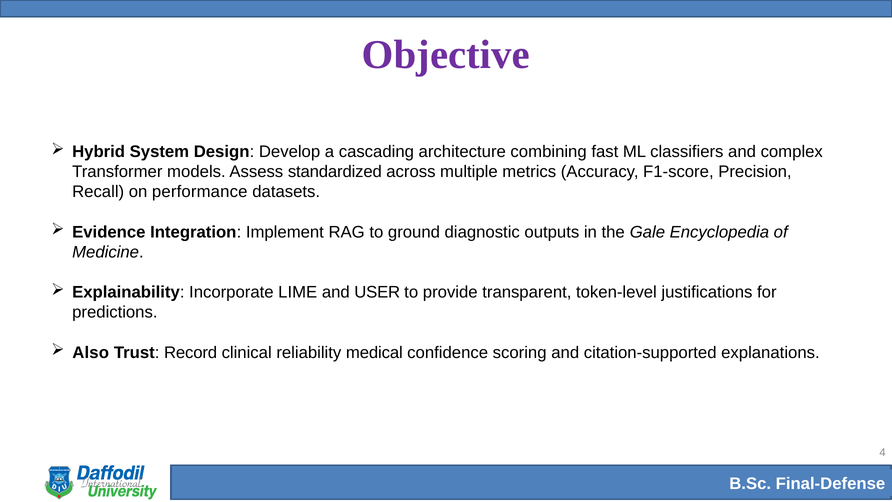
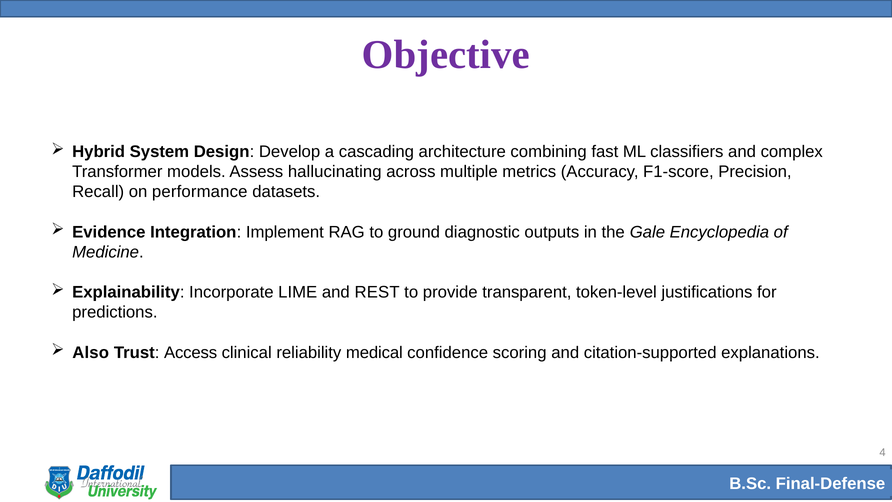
standardized: standardized -> hallucinating (335, 172)
USER: USER -> REST (377, 292)
Record: Record -> Access (191, 352)
